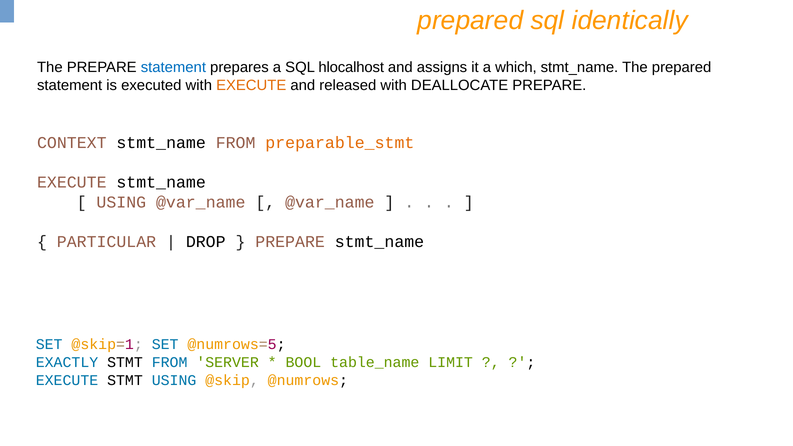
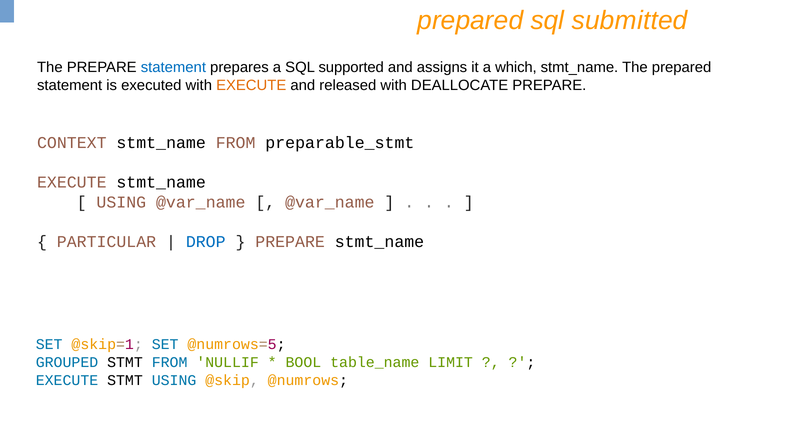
identically: identically -> submitted (630, 21)
hlocalhost: hlocalhost -> supported (351, 67)
preparable_stmt colour: orange -> black (340, 143)
DROP colour: black -> blue (206, 242)
EXACTLY: EXACTLY -> GROUPED (67, 362)
SERVER: SERVER -> NULLIF (228, 362)
